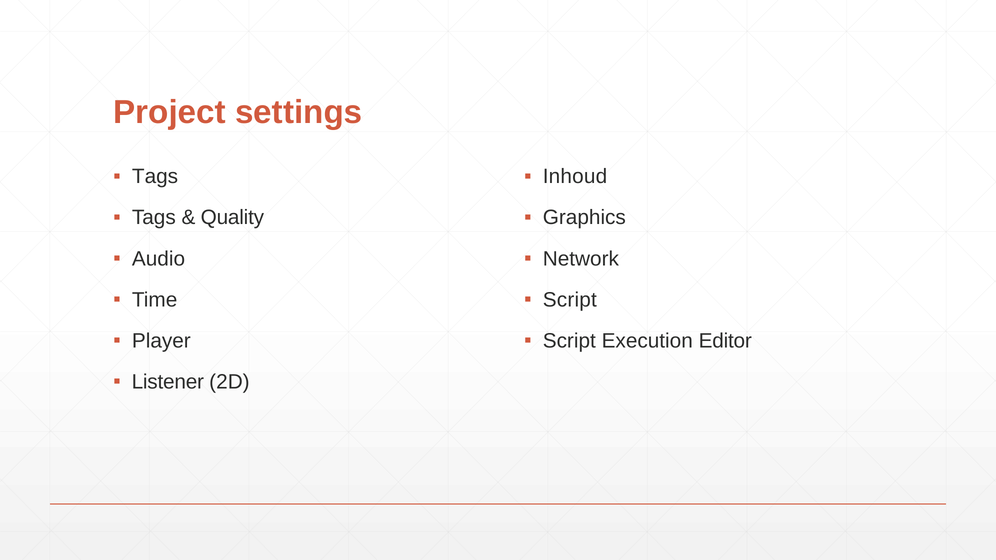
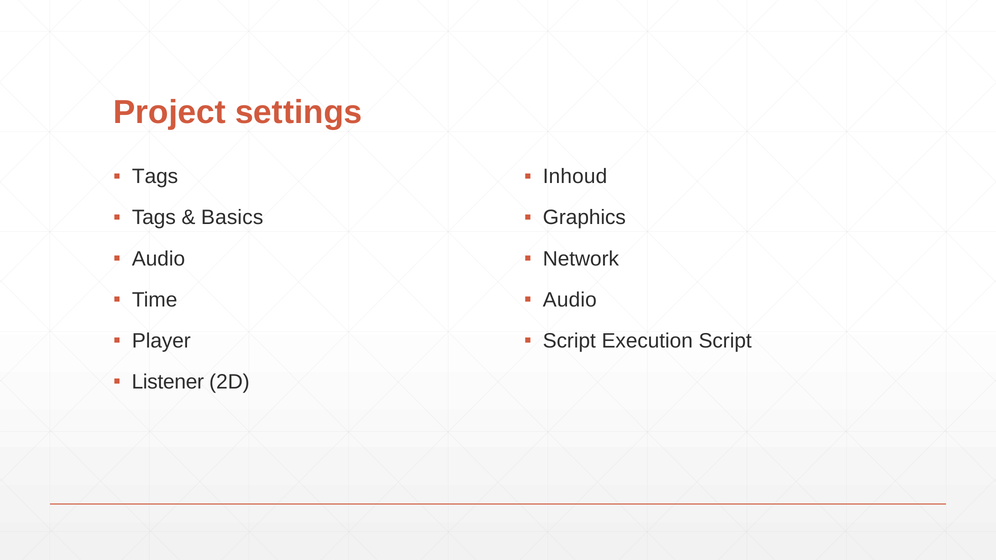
Quality: Quality -> Basics (232, 218)
Script: Script -> Audio (570, 300)
Execution Editor: Editor -> Script (725, 341)
